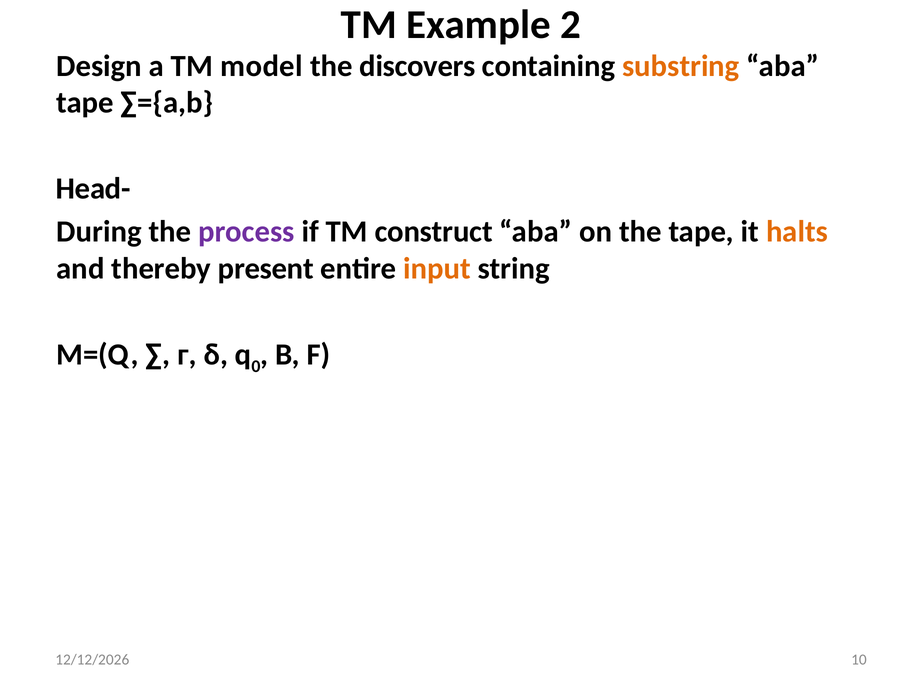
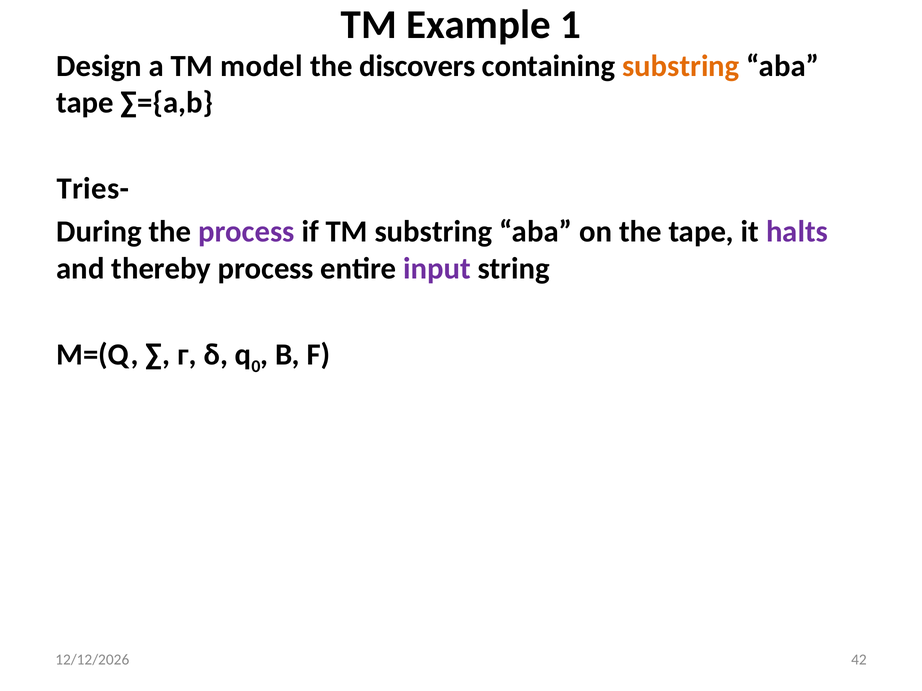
2: 2 -> 1 (570, 25)
Head-: Head- -> Tries- (93, 189)
TM construct: construct -> substring (434, 232)
halts colour: orange -> purple (797, 232)
thereby present: present -> process (266, 269)
input colour: orange -> purple (437, 269)
10: 10 -> 42 (859, 660)
